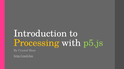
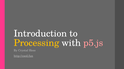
p5.js colour: light green -> pink (93, 43)
